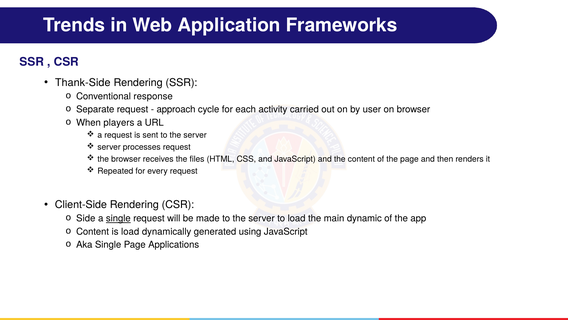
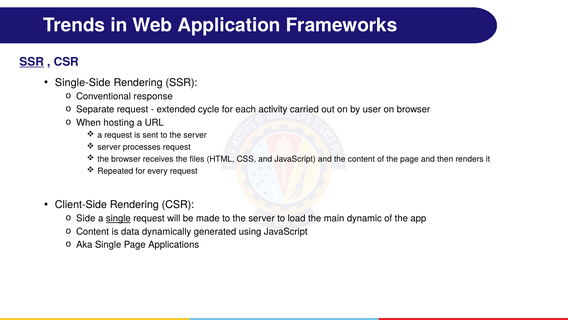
SSR underline: none -> present (32, 62)
Thank-Side: Thank-Side -> Single-Side (83, 82)
approach: approach -> extended (176, 109)
players: players -> hosting (119, 122)
is load: load -> data (130, 231)
